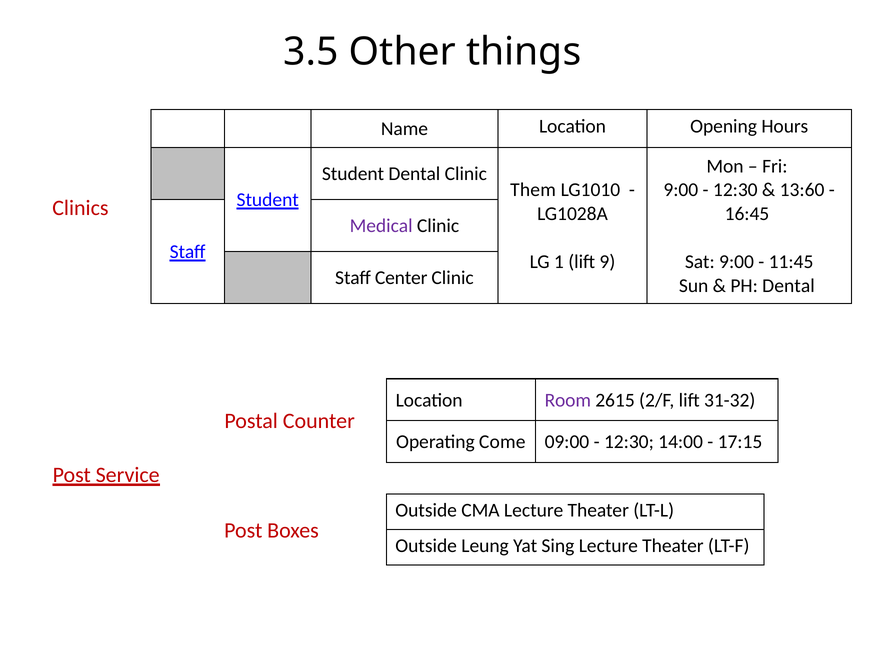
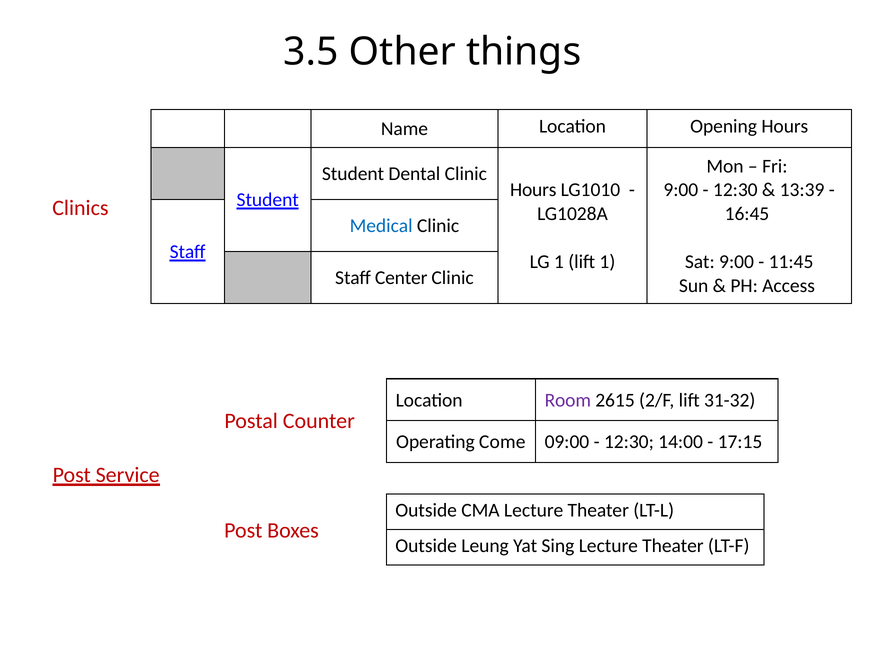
Them: Them -> Hours (533, 190)
13:60: 13:60 -> 13:39 (802, 190)
Medical colour: purple -> blue (381, 226)
lift 9: 9 -> 1 (607, 262)
PH Dental: Dental -> Access (789, 286)
